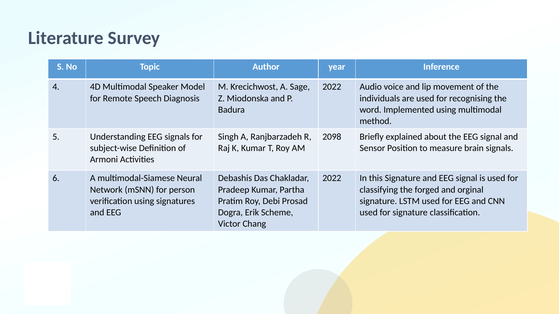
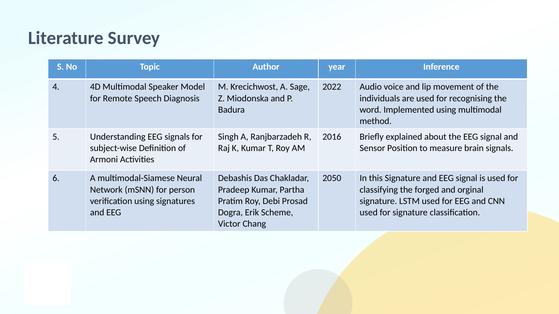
2098: 2098 -> 2016 (332, 137)
2022: 2022 -> 2050 (332, 178)
